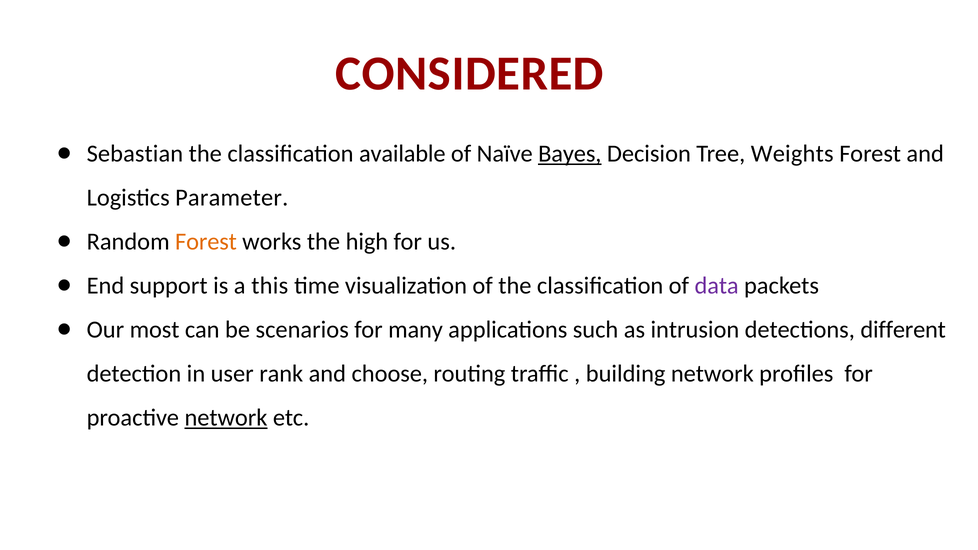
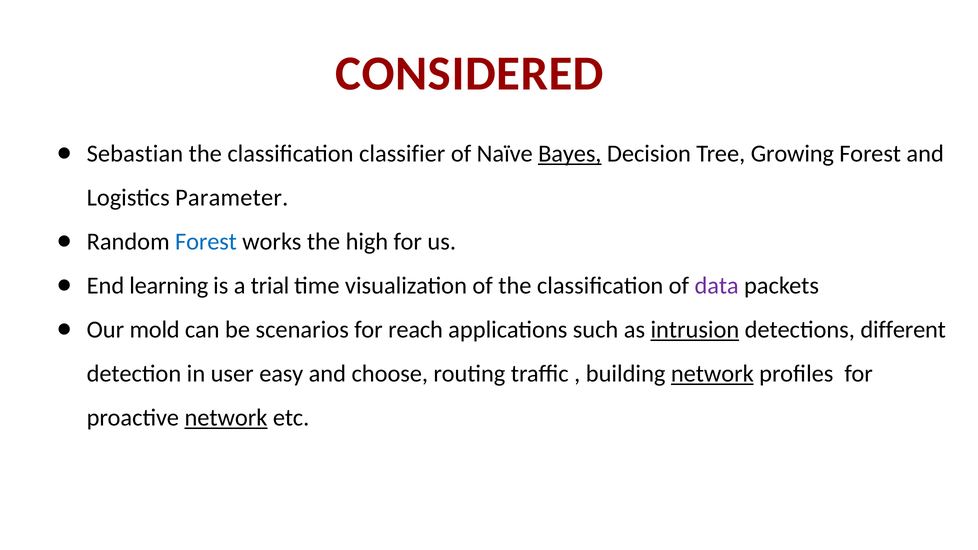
available: available -> classifier (402, 154)
Weights: Weights -> Growing (792, 154)
Forest colour: orange -> blue (206, 242)
support: support -> learning (169, 286)
this: this -> trial (270, 286)
most: most -> mold (155, 330)
many: many -> reach (416, 330)
intrusion underline: none -> present (695, 330)
rank: rank -> easy (281, 374)
network underline: none -> present (712, 374)
